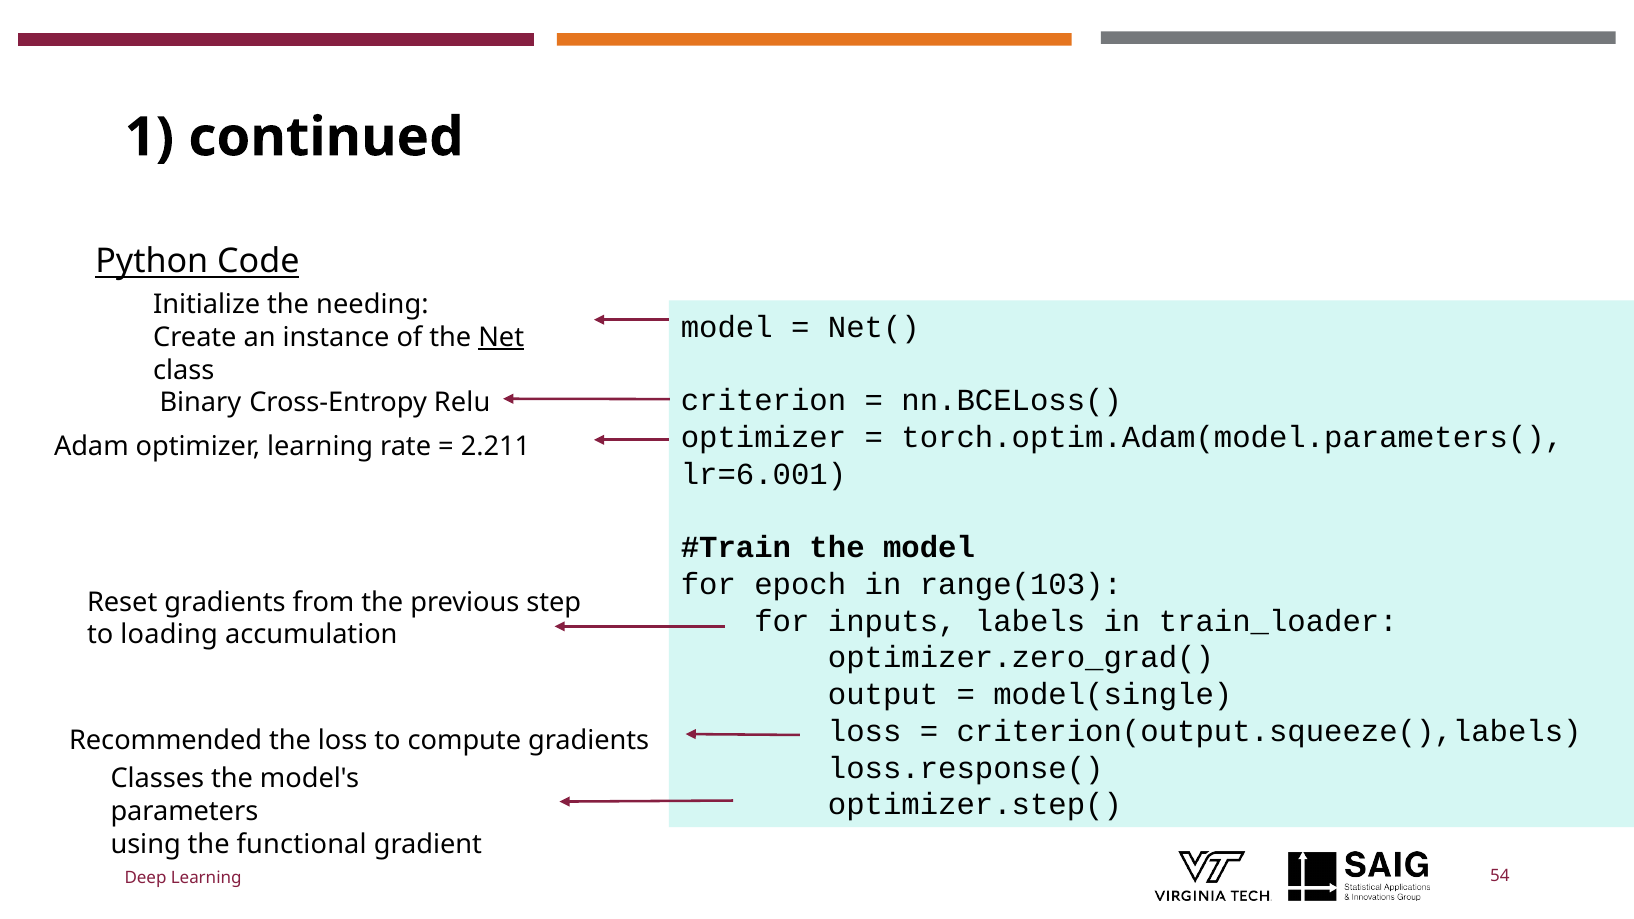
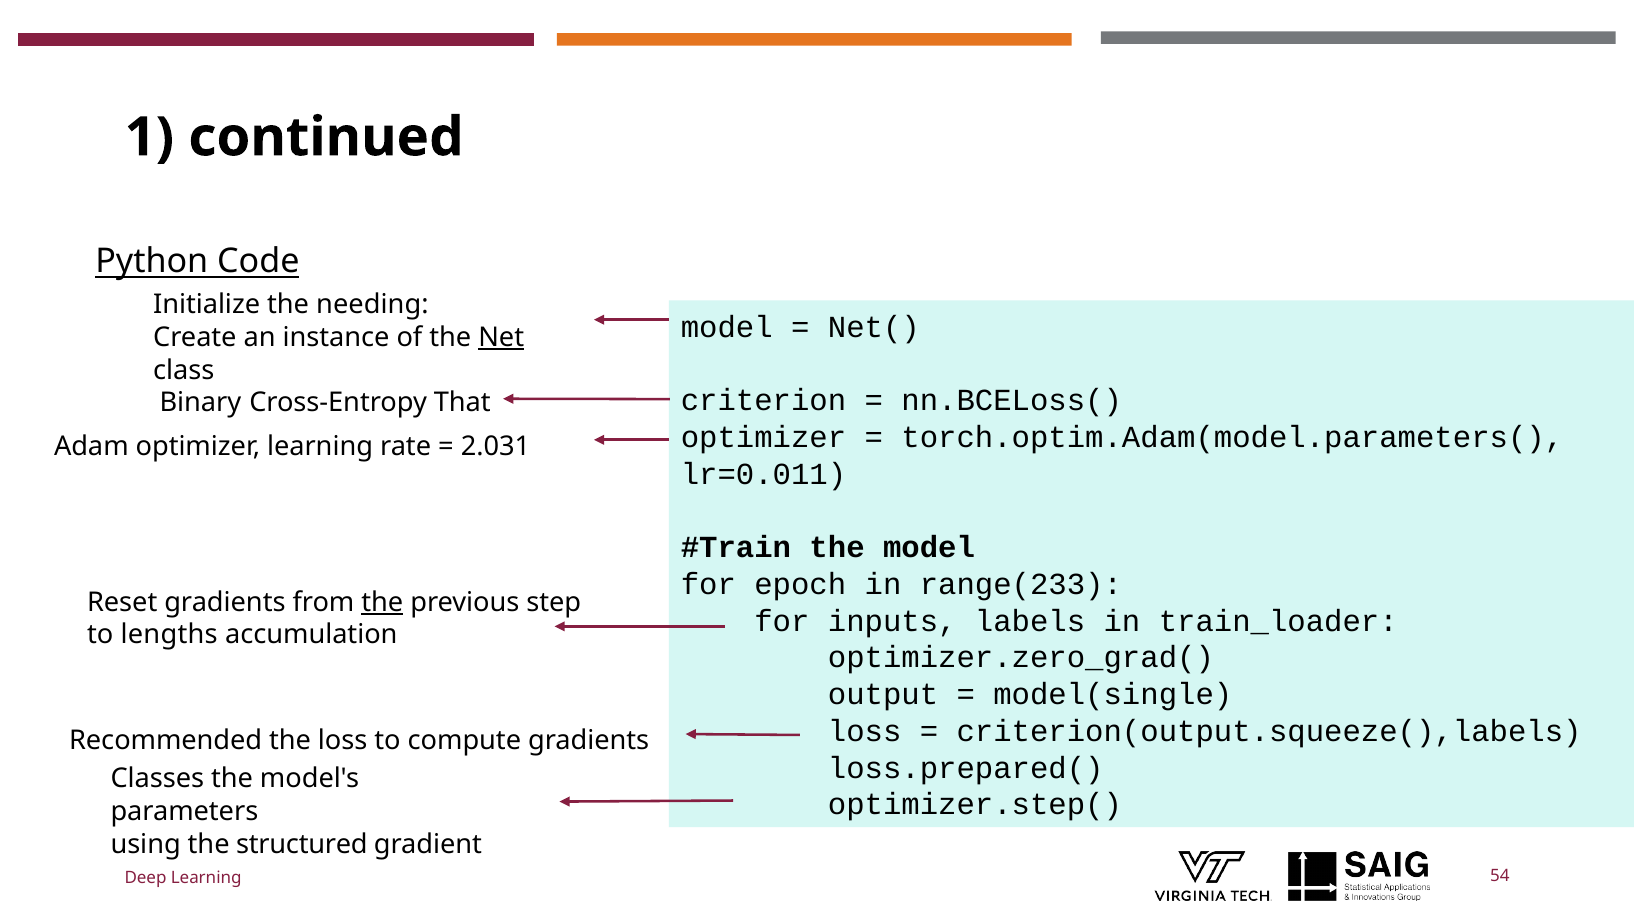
Relu: Relu -> That (462, 402)
2.211: 2.211 -> 2.031 (495, 446)
lr=6.001: lr=6.001 -> lr=0.011 (764, 474)
range(103: range(103 -> range(233 (1021, 584)
the underline: none -> present (382, 602)
loading: loading -> lengths (169, 635)
loss.response(: loss.response( -> loss.prepared( (966, 768)
functional: functional -> structured (302, 844)
